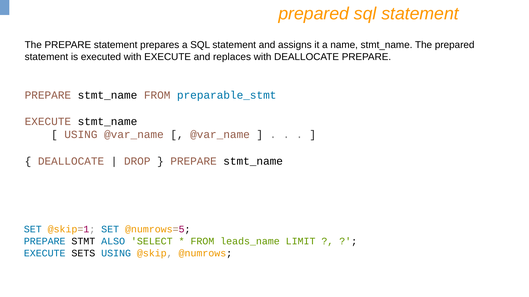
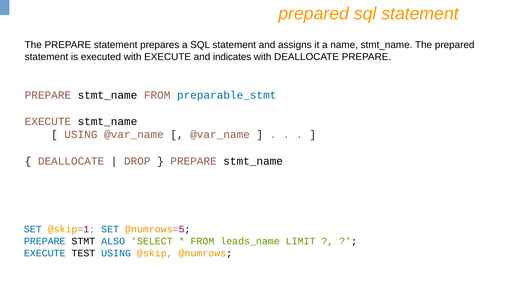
replaces: replaces -> indicates (232, 57)
SETS: SETS -> TEST (83, 254)
